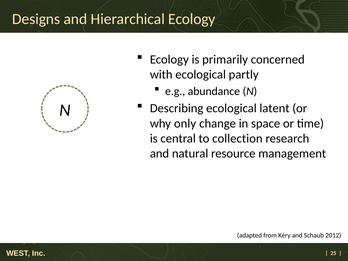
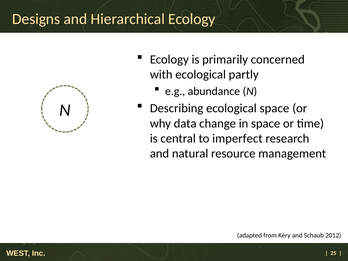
ecological latent: latent -> space (274, 108)
only: only -> data (185, 123)
collection: collection -> imperfect (237, 138)
